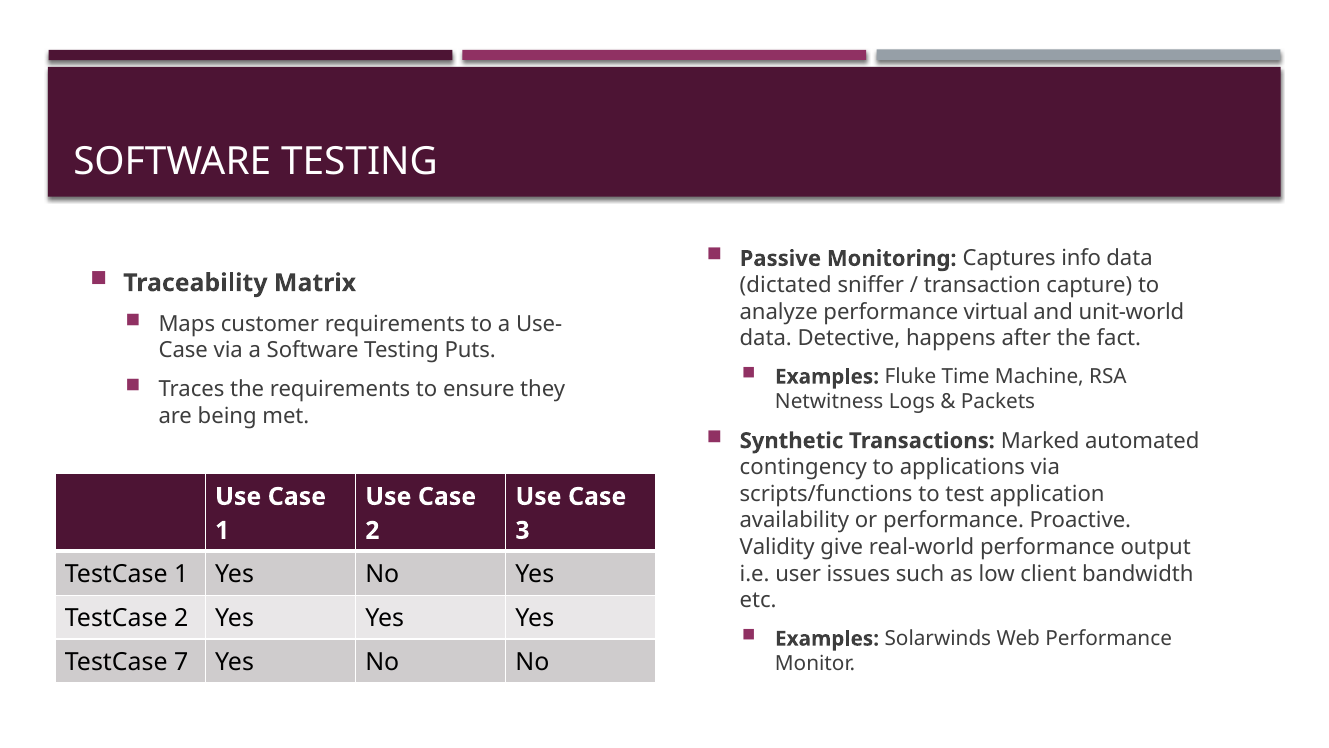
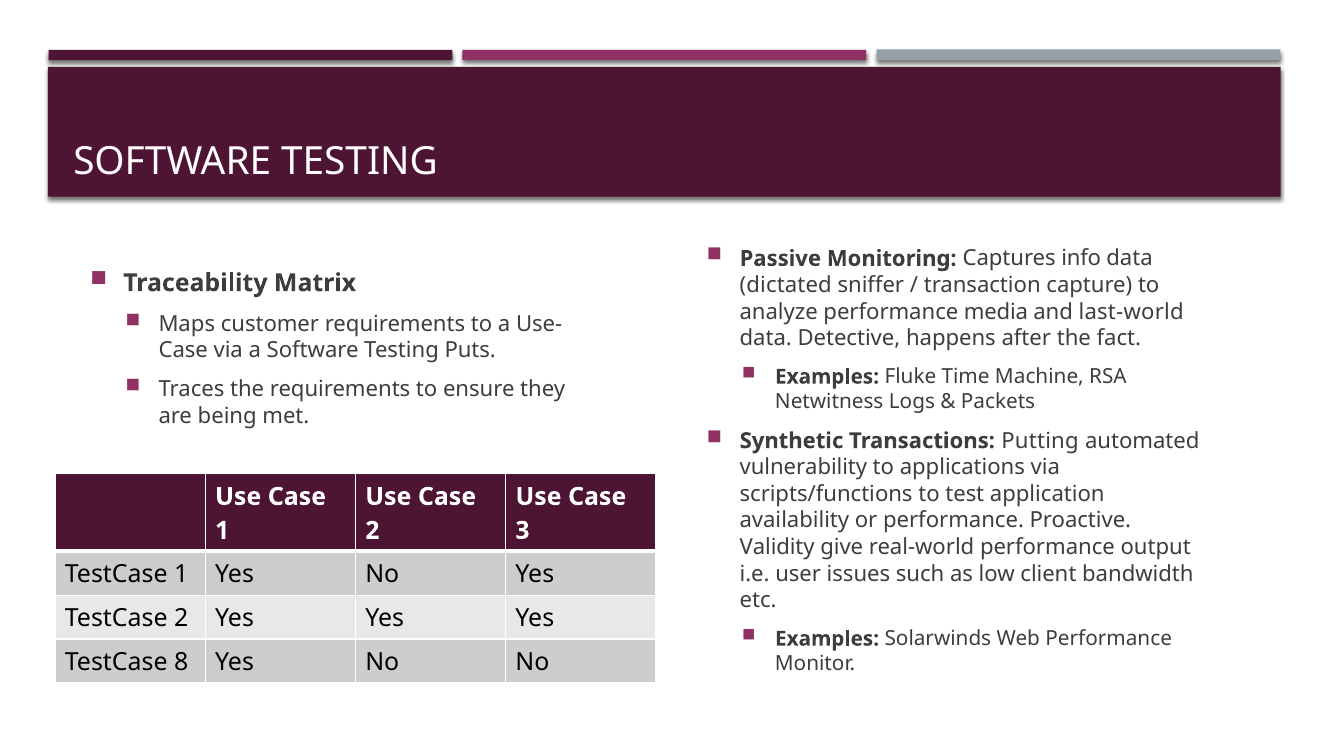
virtual: virtual -> media (996, 312)
unit-world: unit-world -> last-world (1131, 312)
Marked: Marked -> Putting (1040, 441)
contingency: contingency -> vulnerability (803, 467)
7: 7 -> 8 (181, 662)
